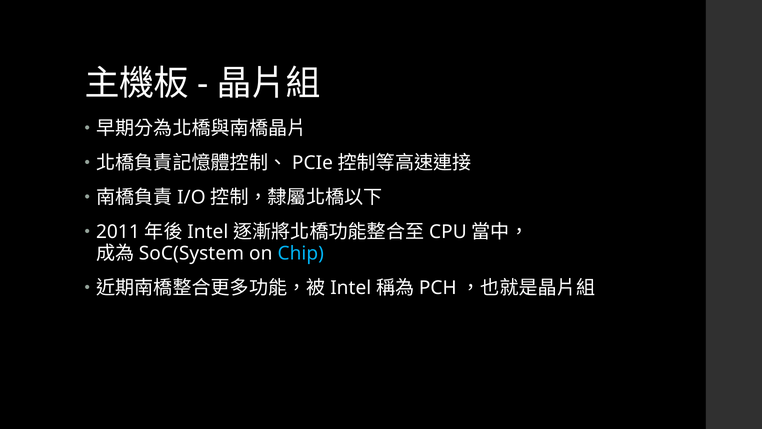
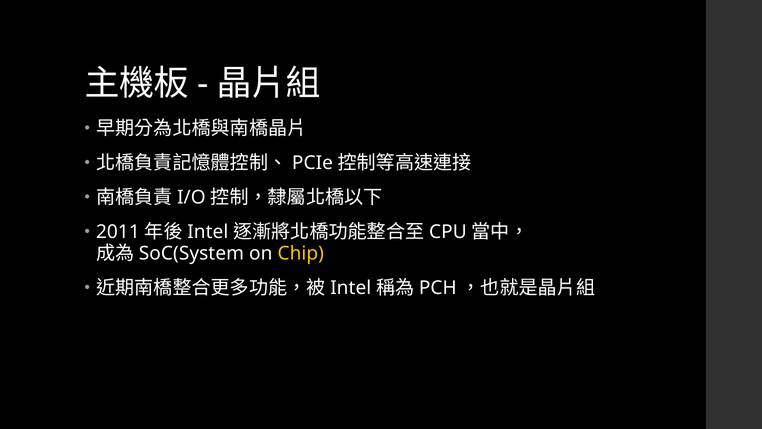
Chip colour: light blue -> yellow (301, 253)
